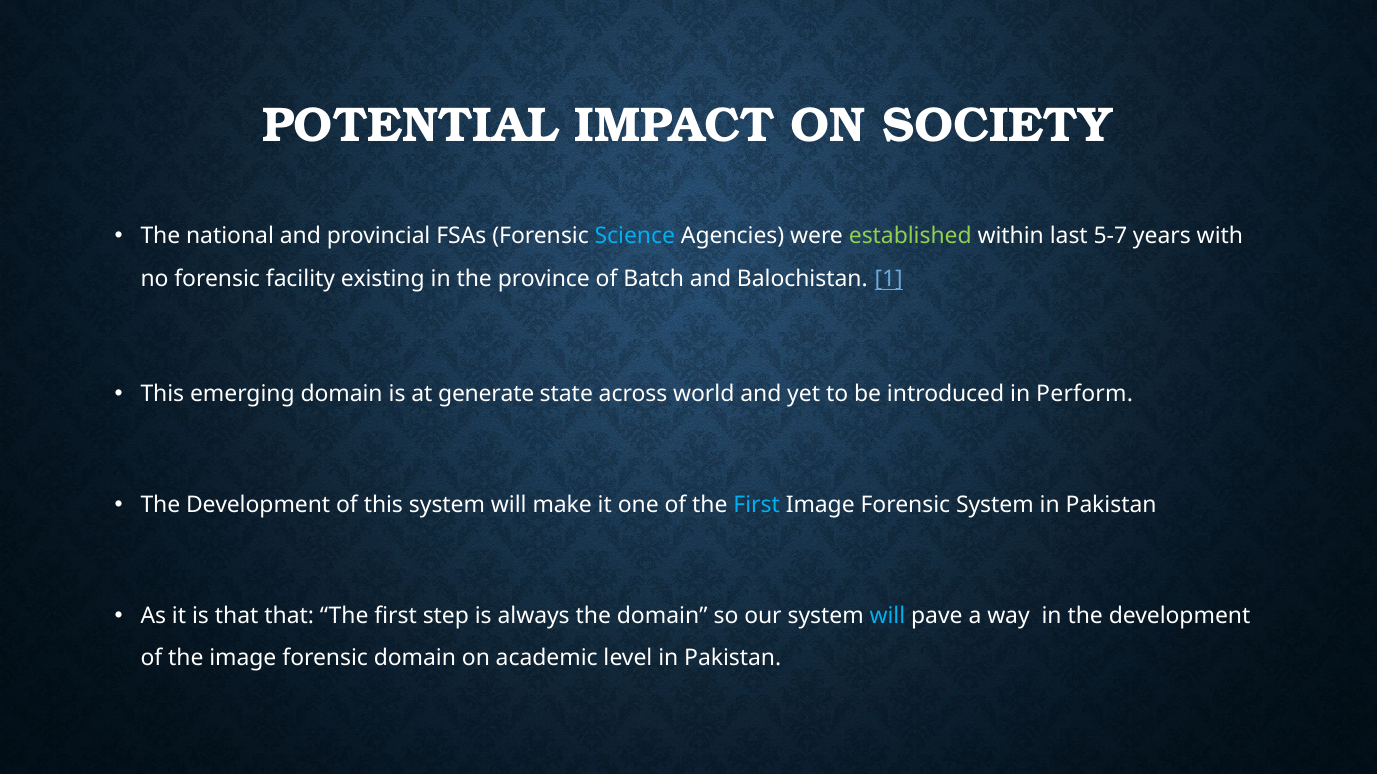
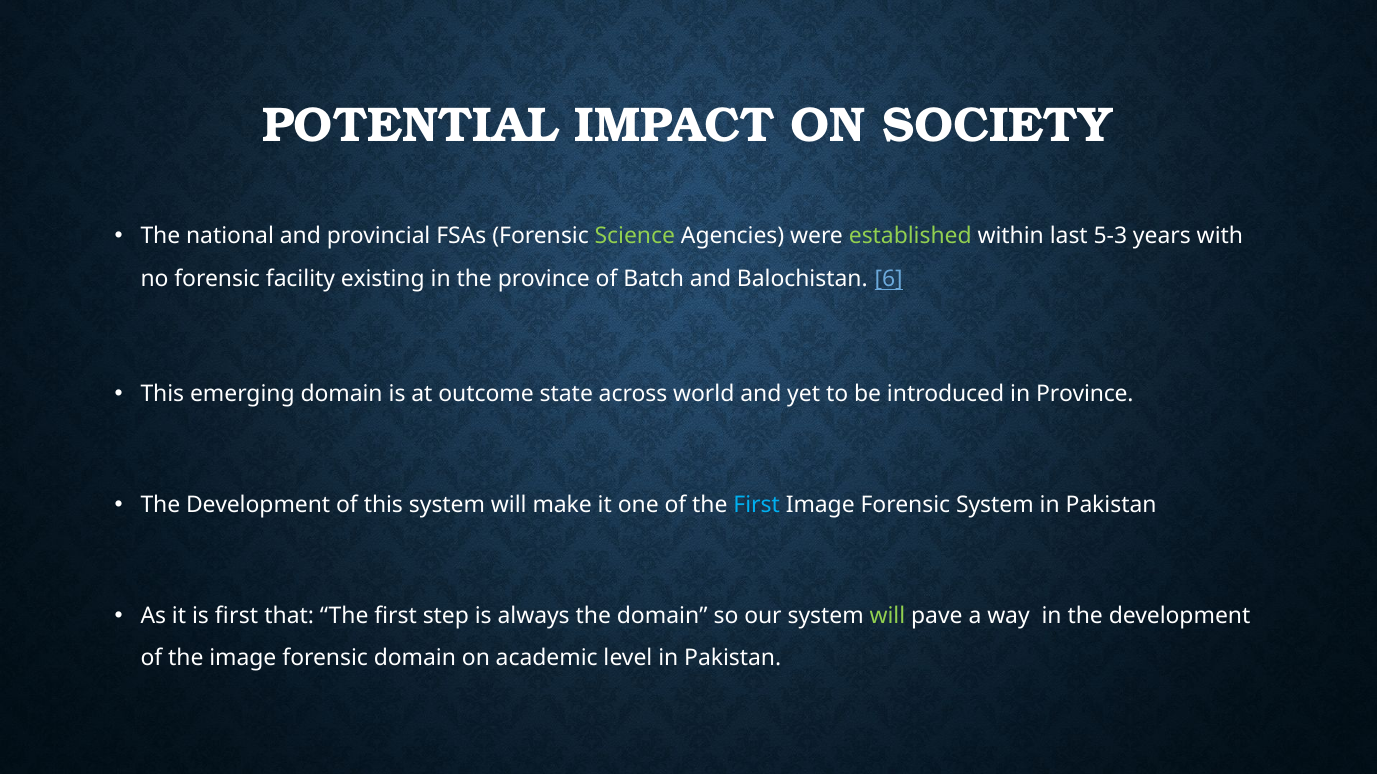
Science colour: light blue -> light green (635, 236)
5-7: 5-7 -> 5-3 (1110, 236)
1: 1 -> 6 (889, 280)
generate: generate -> outcome (486, 394)
in Perform: Perform -> Province (1085, 394)
is that: that -> first (237, 617)
will colour: light blue -> light green (887, 617)
